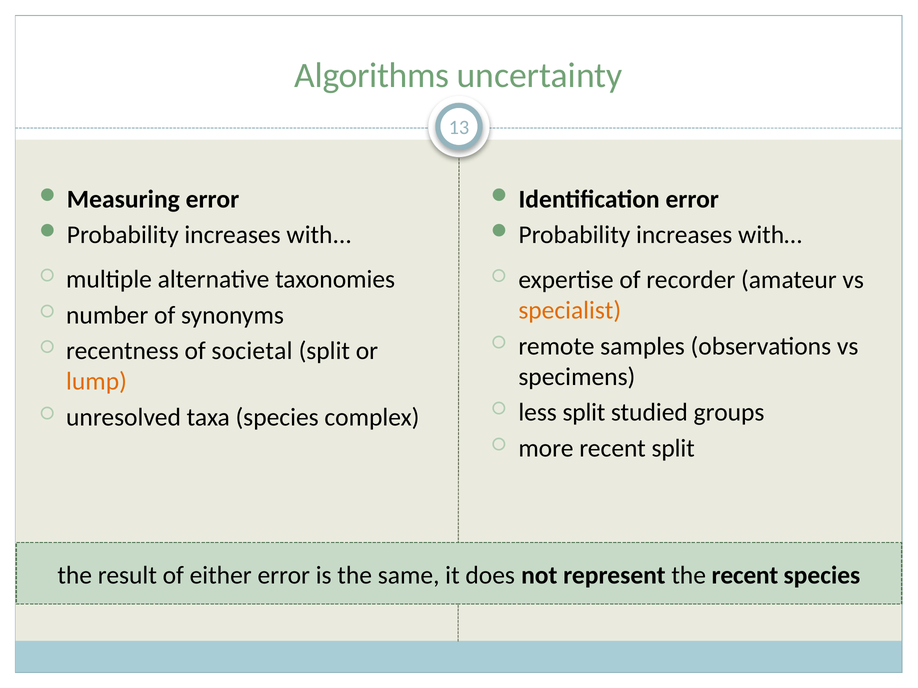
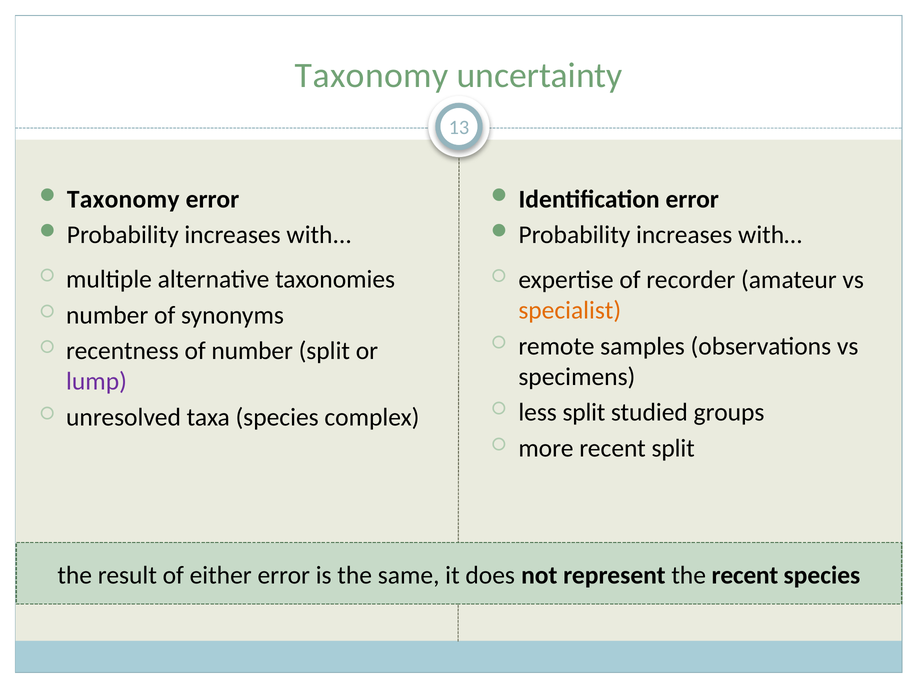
Algorithms: Algorithms -> Taxonomy (372, 76)
Measuring: Measuring -> Taxonomy (123, 199)
of societal: societal -> number (252, 351)
lump colour: orange -> purple (96, 382)
